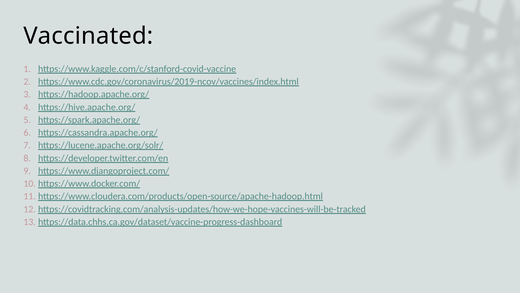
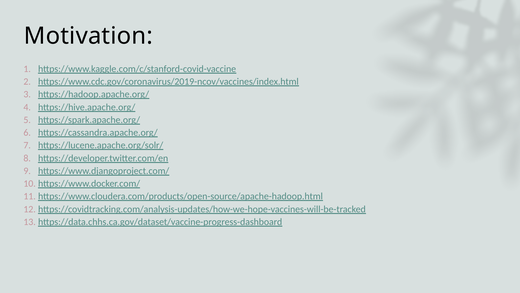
Vaccinated: Vaccinated -> Motivation (88, 36)
